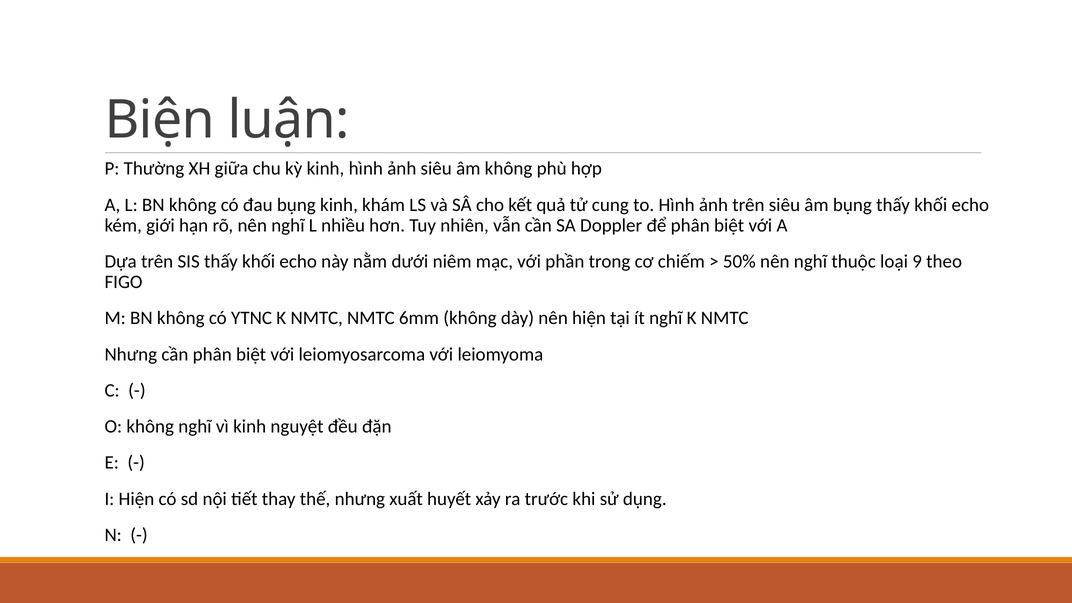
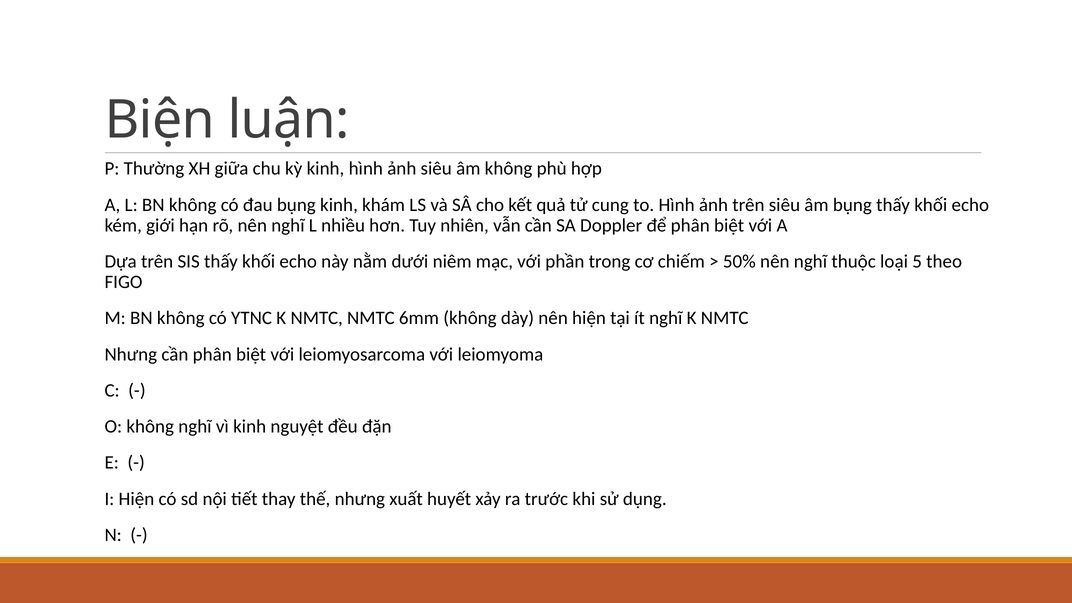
9: 9 -> 5 (917, 261)
